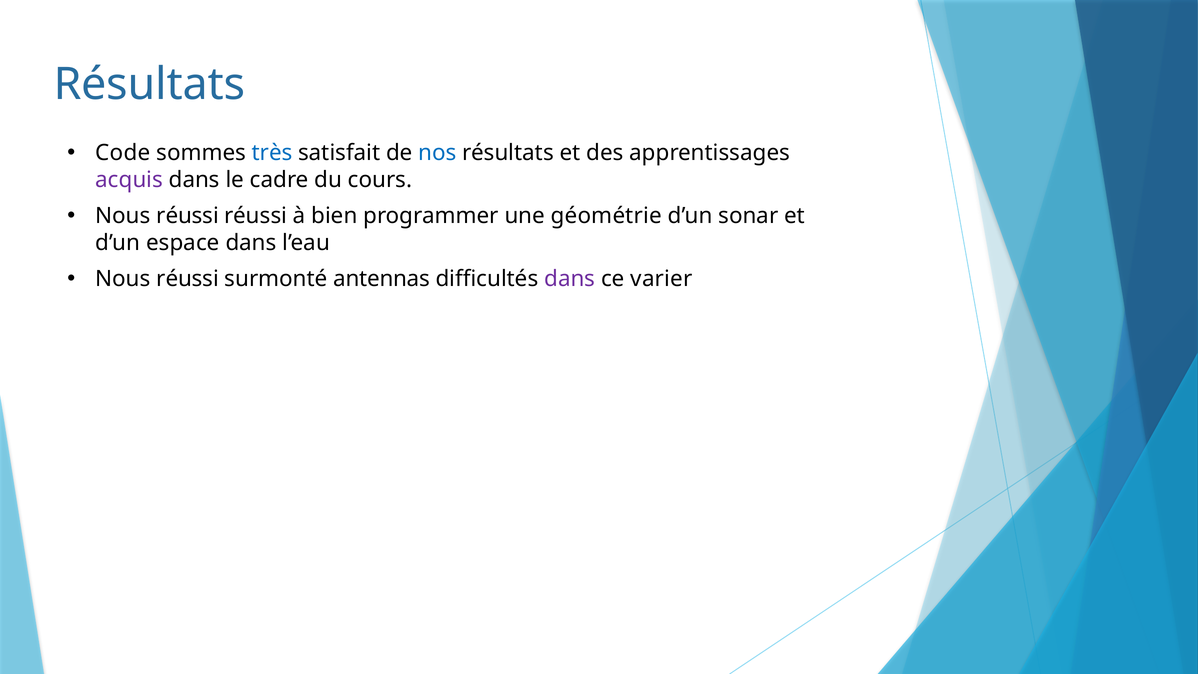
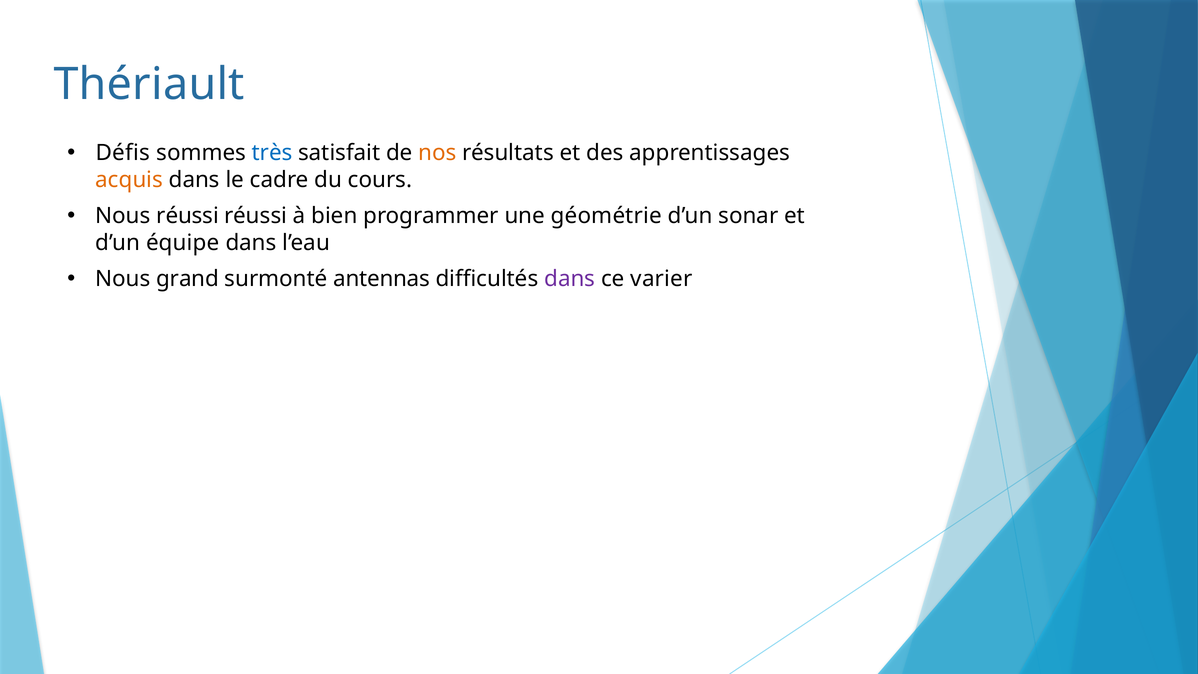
Résultats: Résultats -> Thériault (149, 85)
Code: Code -> Défis (123, 153)
nos colour: blue -> orange (438, 153)
acquis colour: purple -> orange (129, 180)
espace: espace -> équipe (183, 243)
réussi: réussi -> grand (188, 279)
